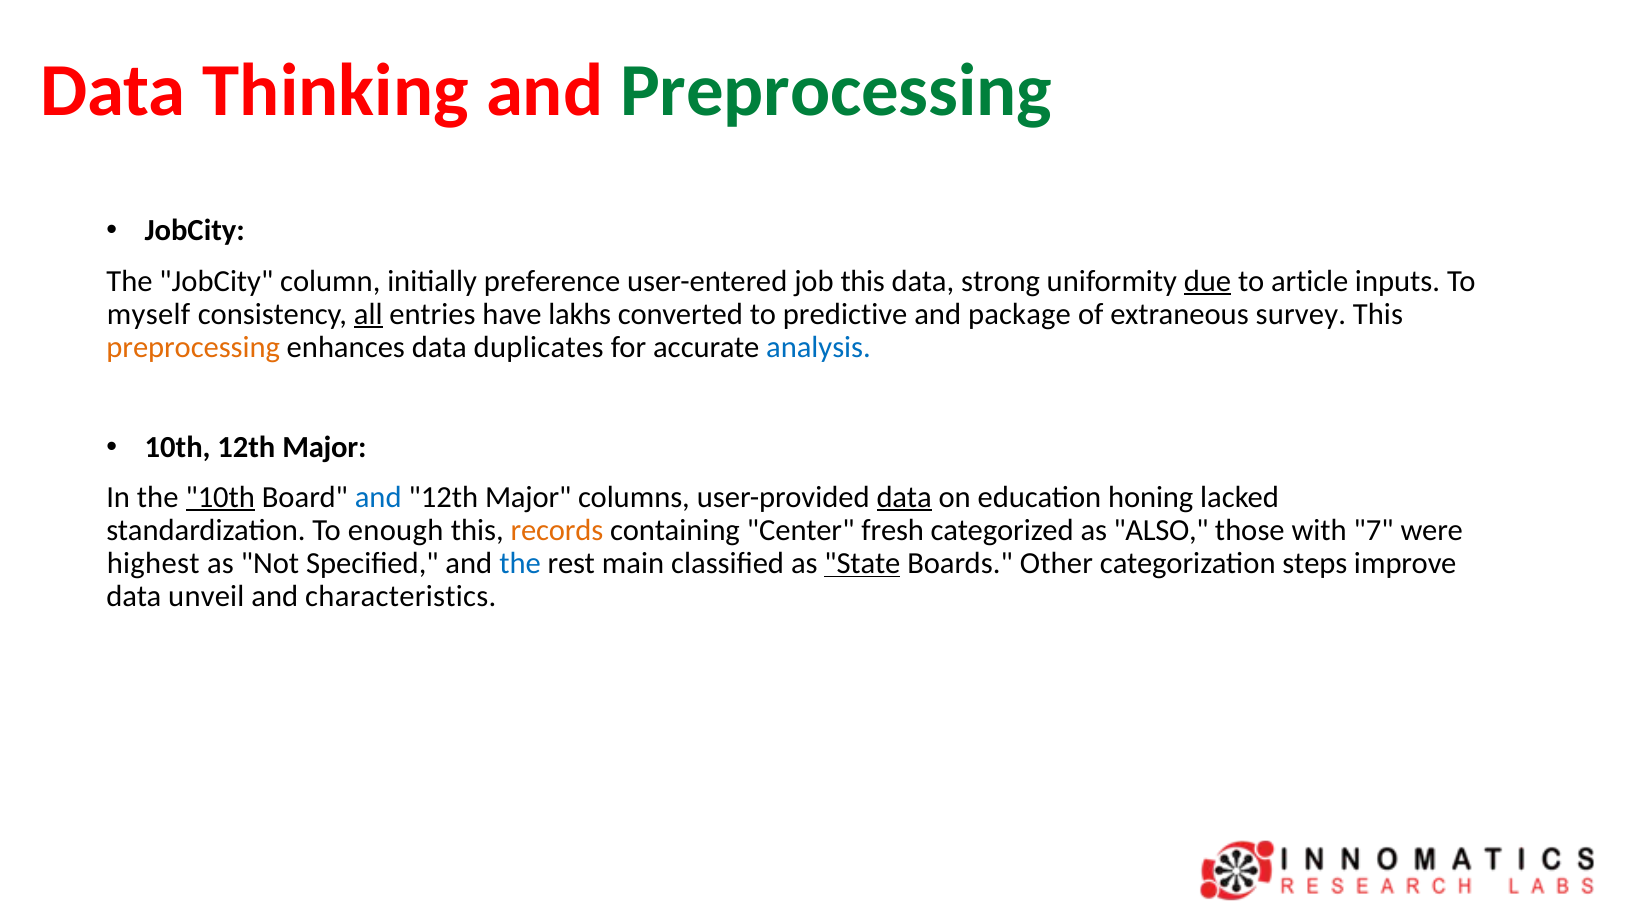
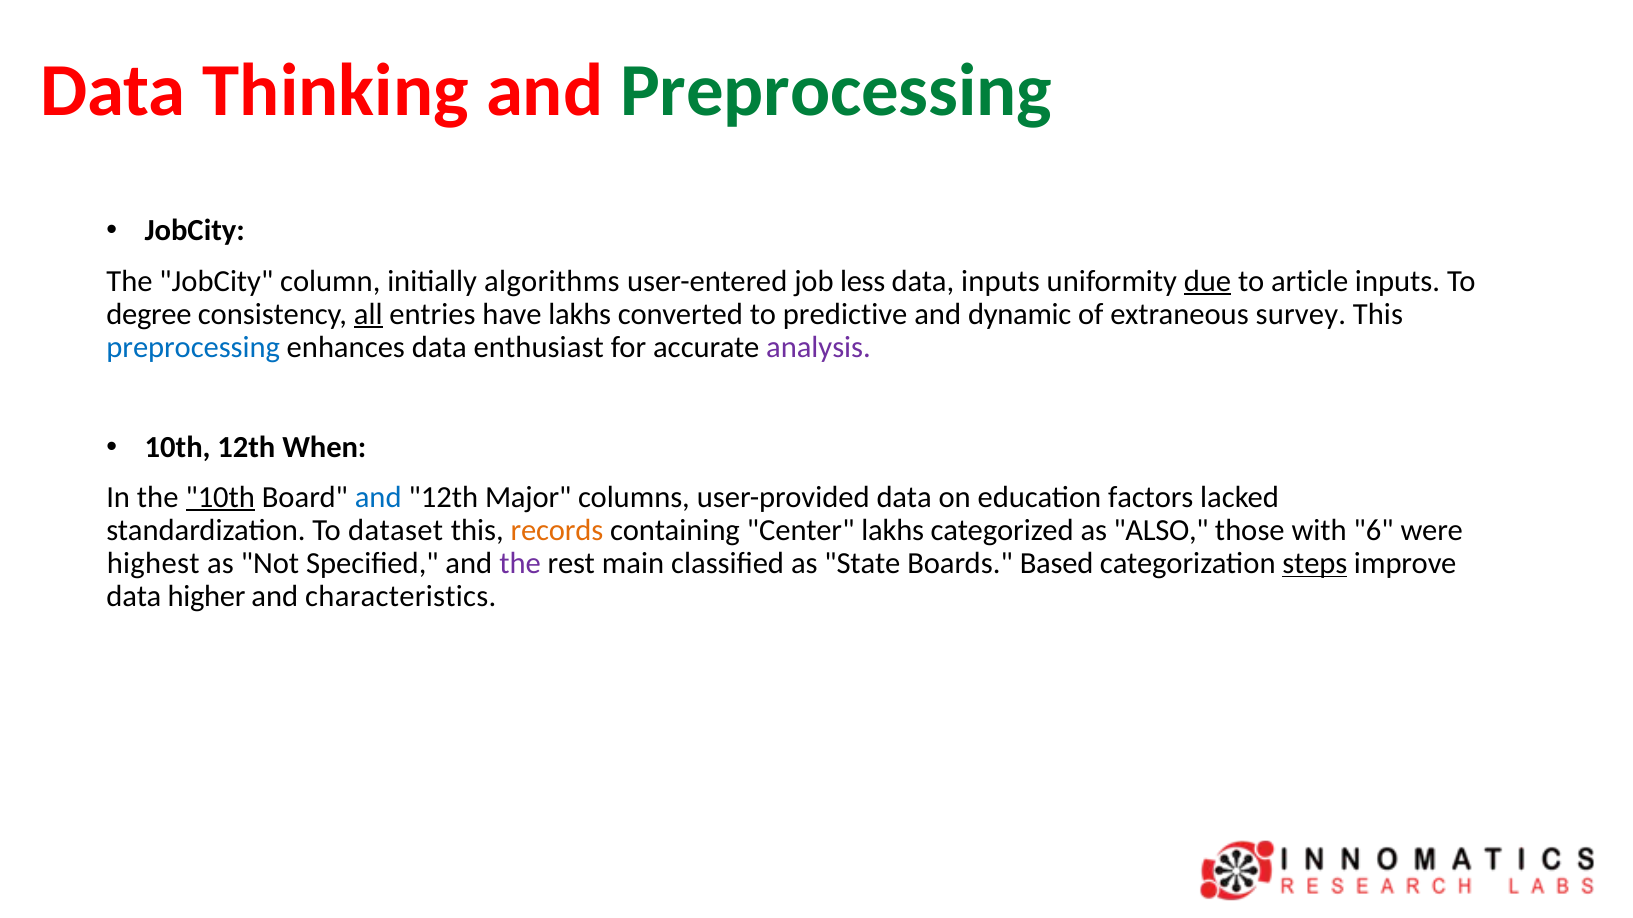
preference: preference -> algorithms (552, 281)
job this: this -> less (863, 281)
data strong: strong -> inputs (1000, 281)
myself: myself -> degree (149, 314)
package: package -> dynamic (1020, 314)
preprocessing colour: orange -> blue (193, 347)
duplicates: duplicates -> enthusiast (539, 347)
analysis colour: blue -> purple (819, 347)
10th 12th Major: Major -> When (324, 447)
data underline: present -> none (904, 498)
honing: honing -> factors (1151, 498)
enough: enough -> dataset (396, 531)
Center fresh: fresh -> lakhs (893, 531)
7: 7 -> 6 (1374, 531)
the colour: blue -> purple (520, 564)
State underline: present -> none (862, 564)
Other: Other -> Based (1057, 564)
steps underline: none -> present (1315, 564)
unveil: unveil -> higher (207, 597)
